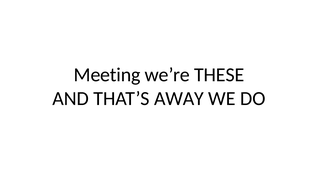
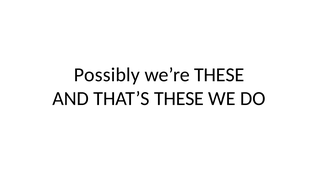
Meeting: Meeting -> Possibly (107, 75)
THAT’S AWAY: AWAY -> THESE (179, 99)
